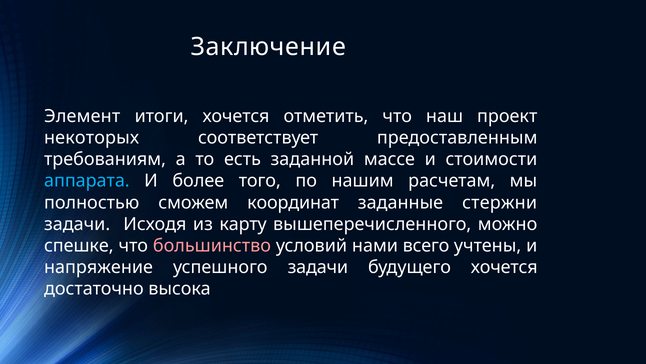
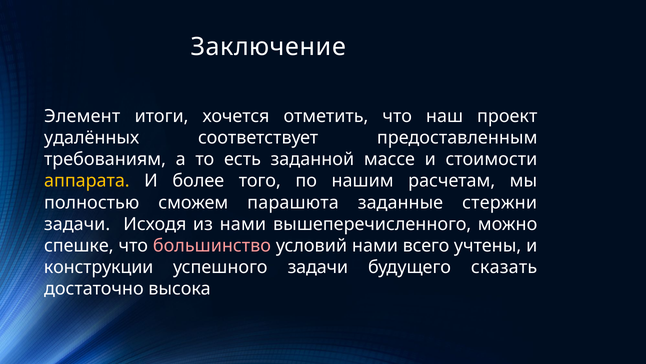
некоторых: некоторых -> удалённых (92, 138)
аппарата colour: light blue -> yellow (87, 181)
координат: координат -> парашюта (293, 202)
из карту: карту -> нами (243, 224)
напряжение: напряжение -> конструкции (99, 267)
будущего хочется: хочется -> сказать (504, 267)
